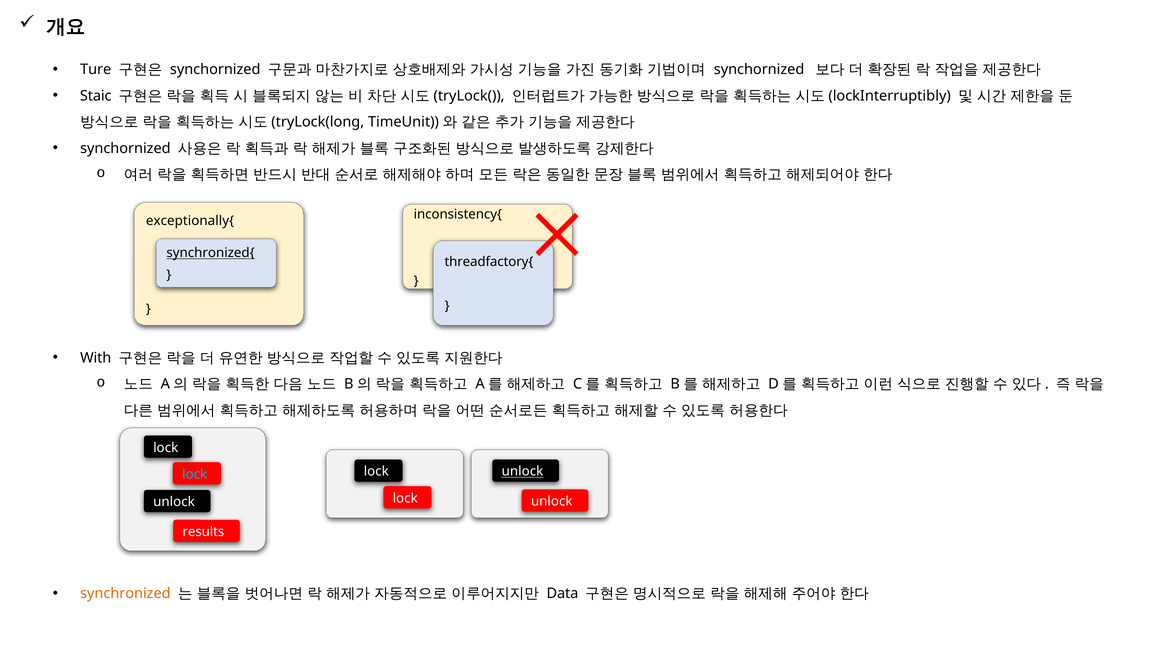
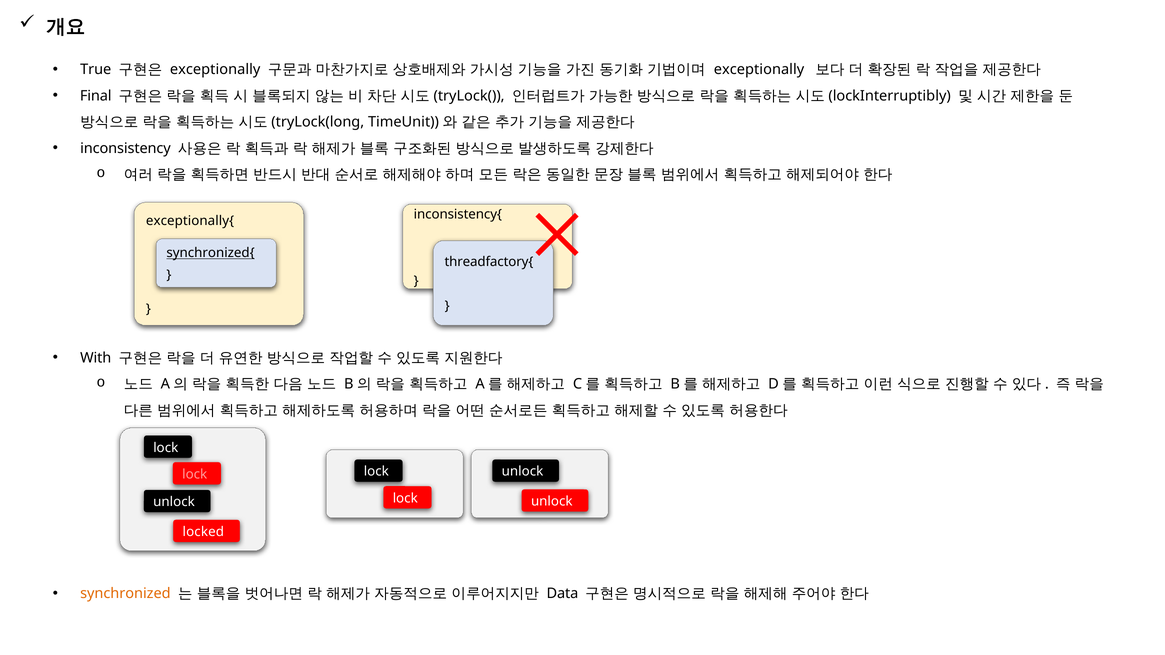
Ture: Ture -> True (96, 70)
synchornized: synchornized -> exceptionally (215, 70)
synchornized: synchornized -> exceptionally (759, 70)
Staic: Staic -> Final (96, 96)
synchornized: synchornized -> inconsistency (125, 148)
unlock underline: present -> none (523, 472)
lock colour: light blue -> pink (195, 474)
results: results -> locked (203, 532)
